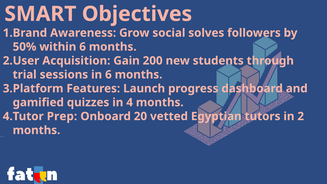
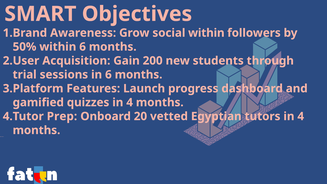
social solves: solves -> within (206, 33)
tutors in 2: 2 -> 4 (301, 116)
